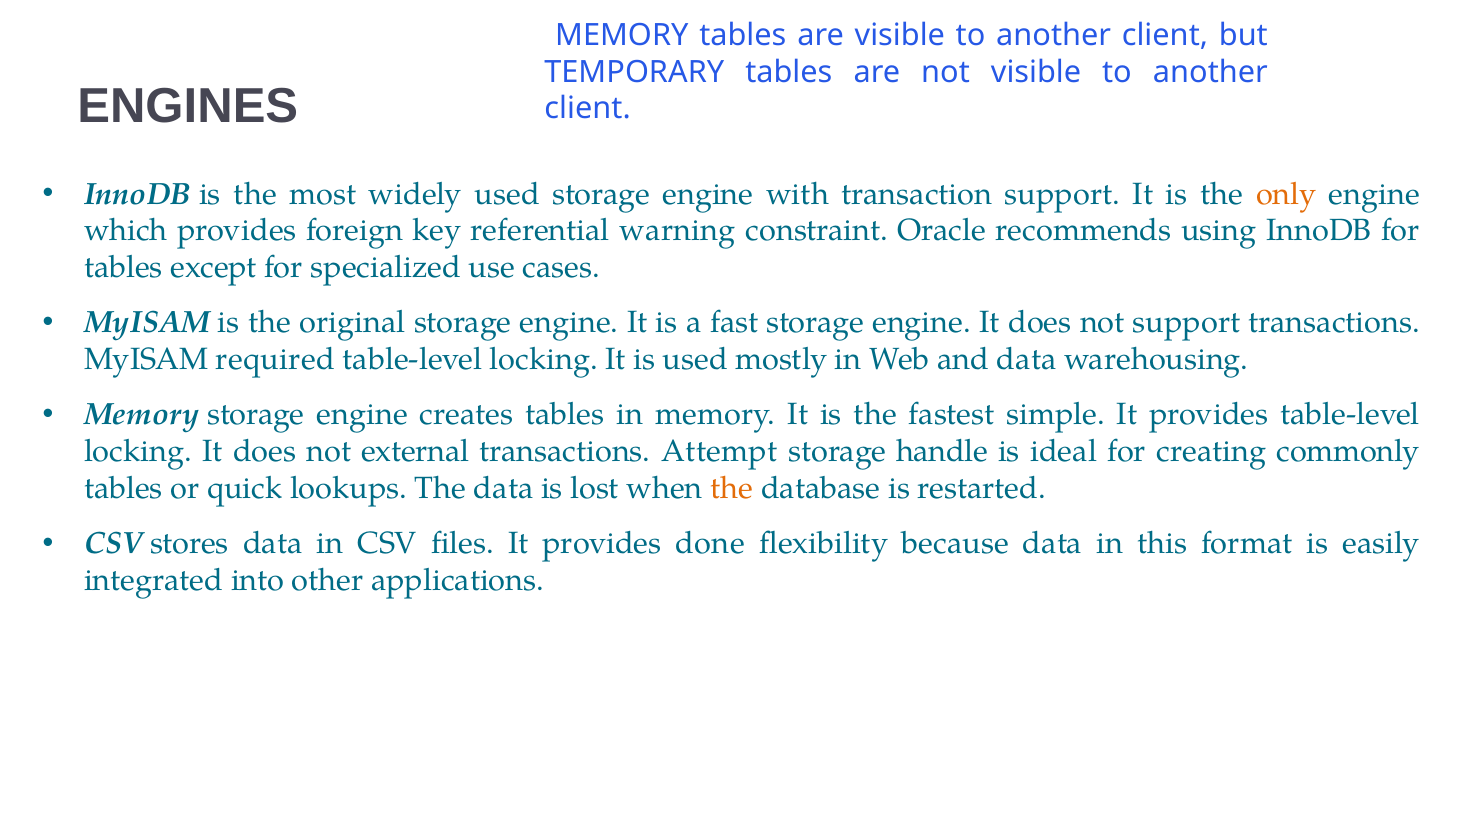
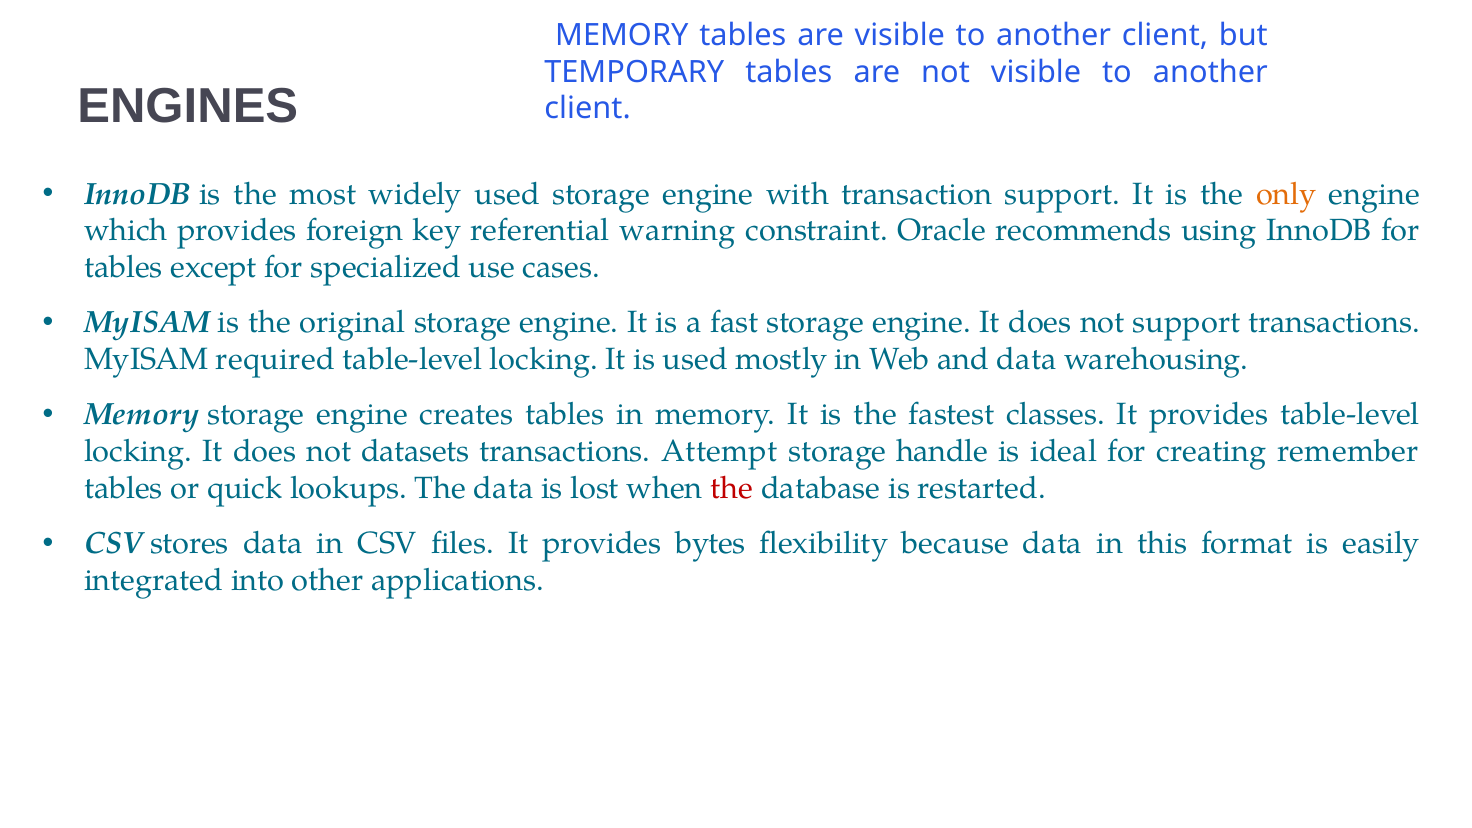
simple: simple -> classes (1056, 415)
external: external -> datasets (415, 452)
commonly: commonly -> remember (1348, 452)
the colour: orange -> red (732, 488)
done: done -> bytes (711, 544)
